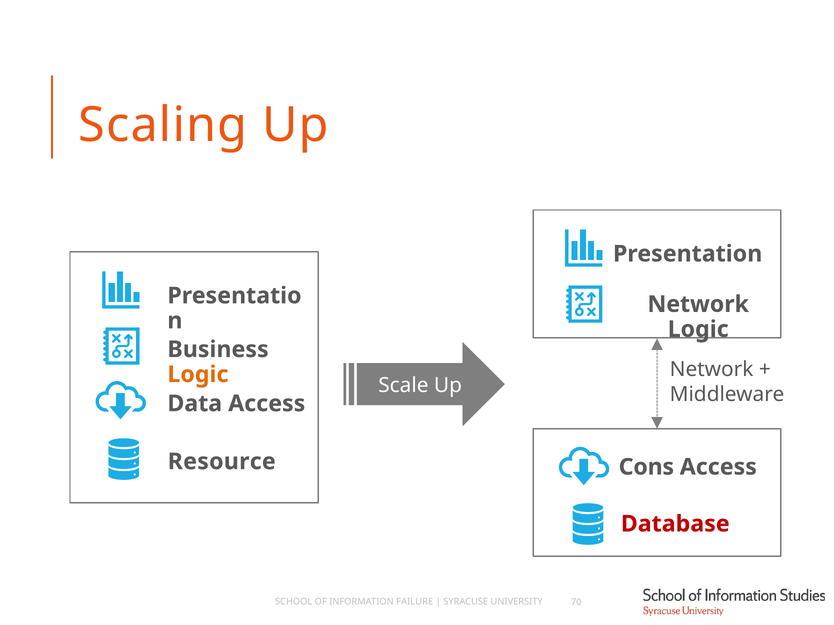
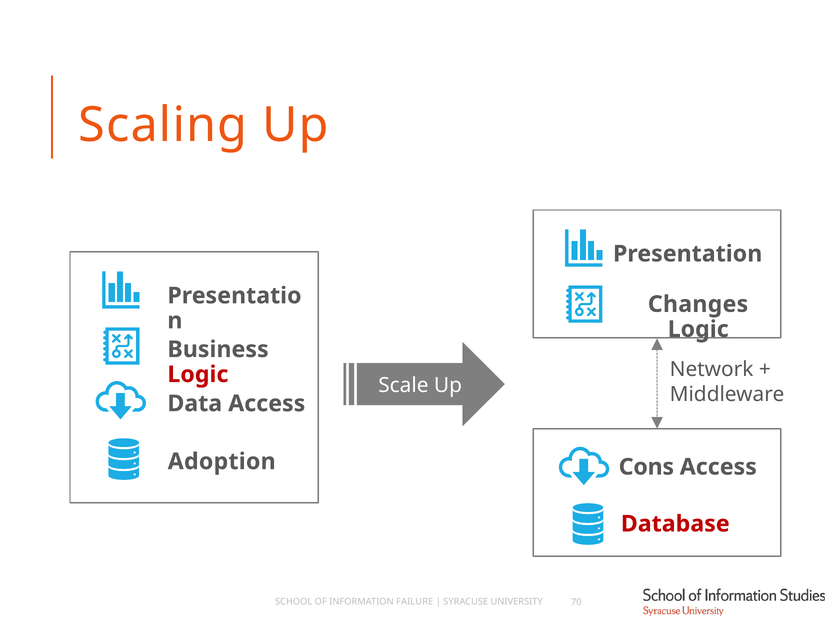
Network: Network -> Changes (698, 304)
Logic colour: orange -> red (198, 375)
Resource: Resource -> Adoption (222, 462)
